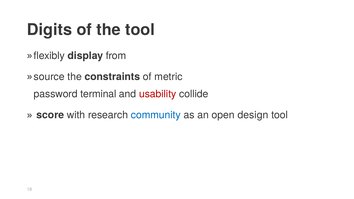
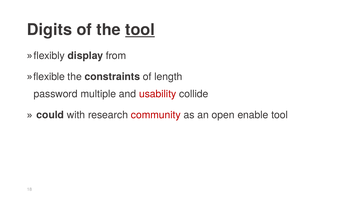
tool underline: none -> present (140, 30)
source: source -> flexible (49, 77)
metric: metric -> length (168, 77)
terminal: terminal -> multiple (98, 94)
score: score -> could (50, 115)
community colour: blue -> red (156, 115)
design: design -> enable (253, 115)
